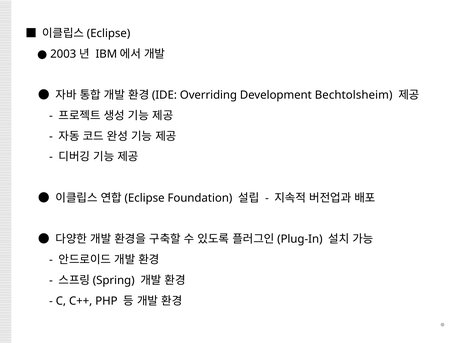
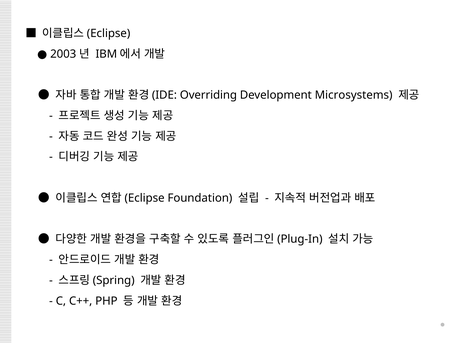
Bechtolsheim: Bechtolsheim -> Microsystems (354, 95)
